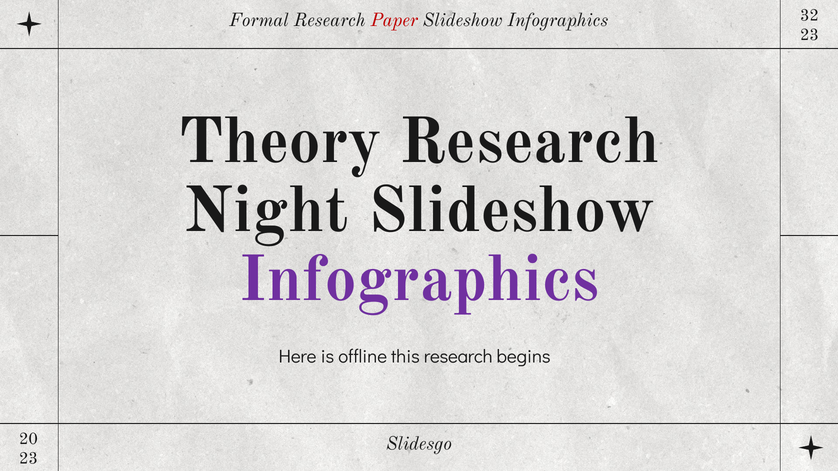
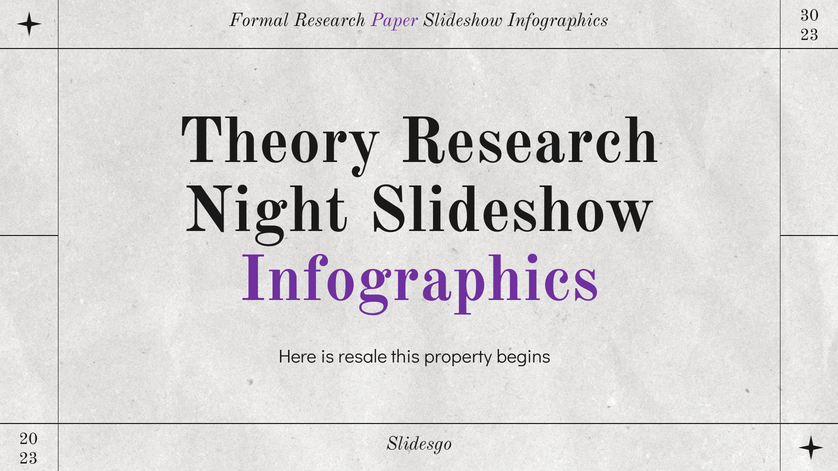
Paper colour: red -> purple (394, 20)
32: 32 -> 30 (809, 15)
offline: offline -> resale (363, 357)
this research: research -> property (458, 357)
